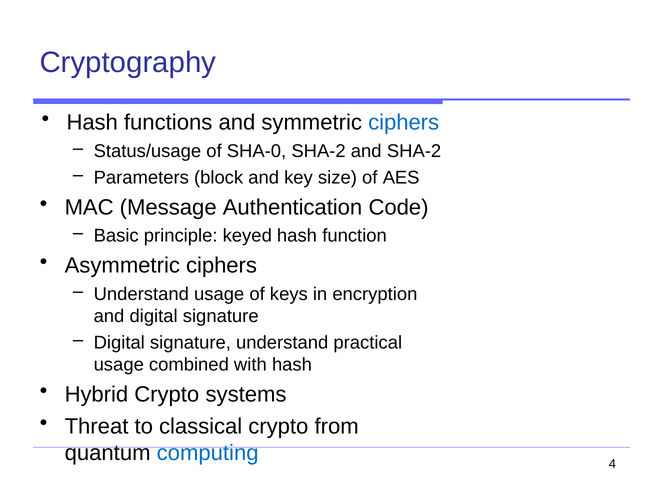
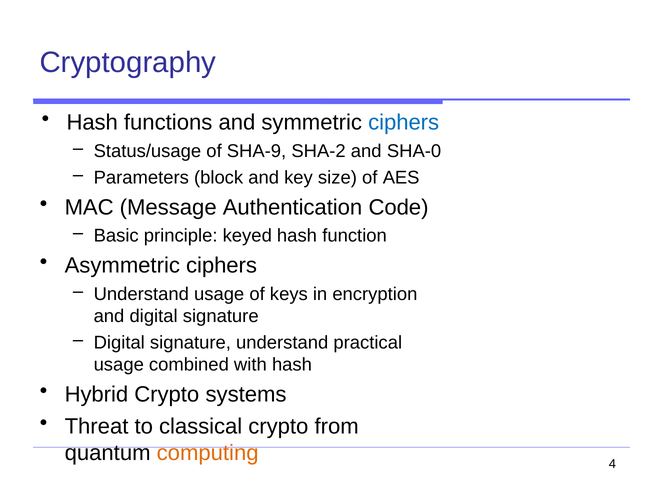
SHA-0: SHA-0 -> SHA-9 (256, 151)
and SHA-2: SHA-2 -> SHA-0 (414, 151)
computing colour: blue -> orange (208, 453)
